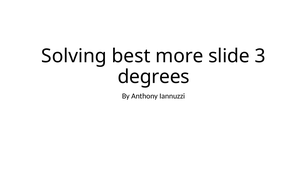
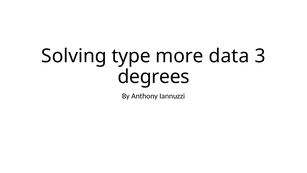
best: best -> type (131, 56)
slide: slide -> data (229, 56)
